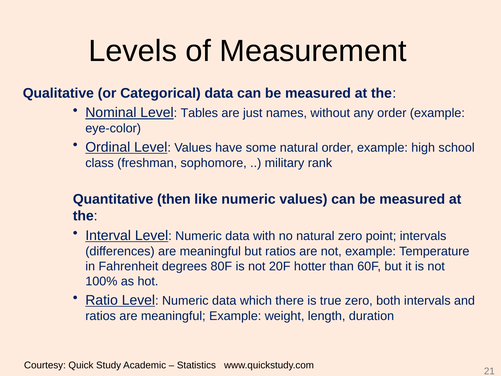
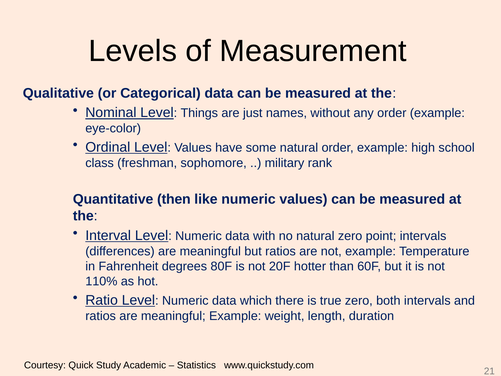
Tables: Tables -> Things (199, 113)
100%: 100% -> 110% (101, 281)
